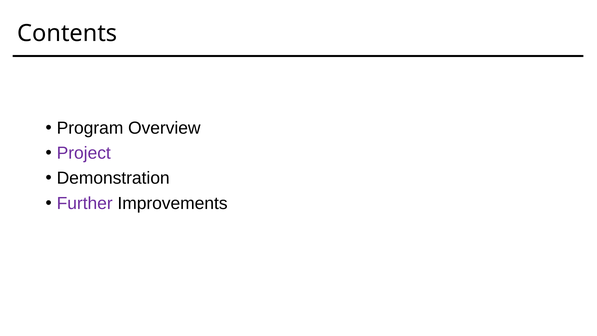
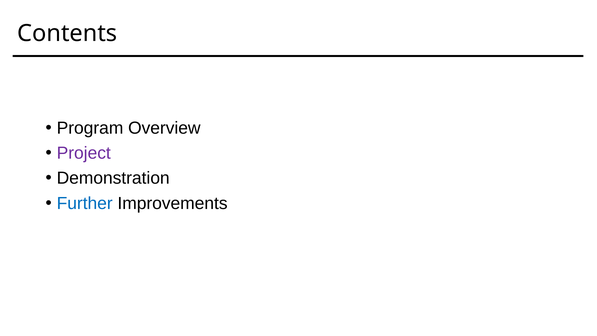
Further colour: purple -> blue (85, 203)
